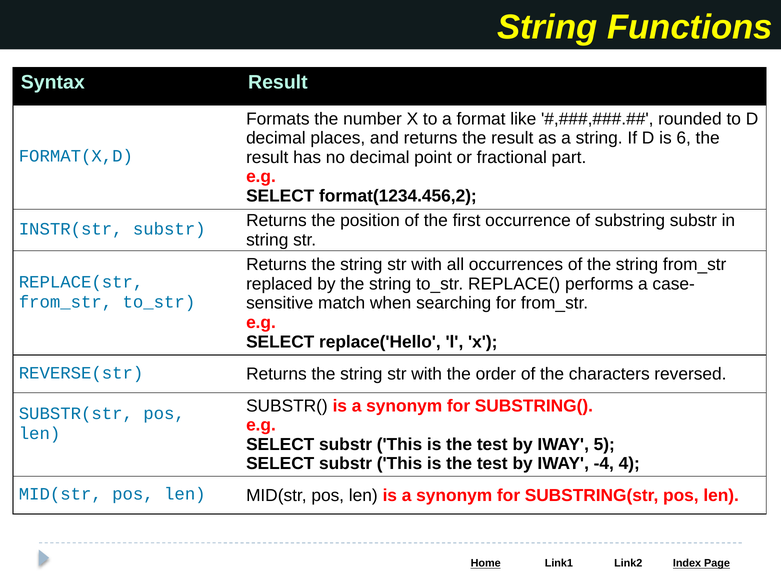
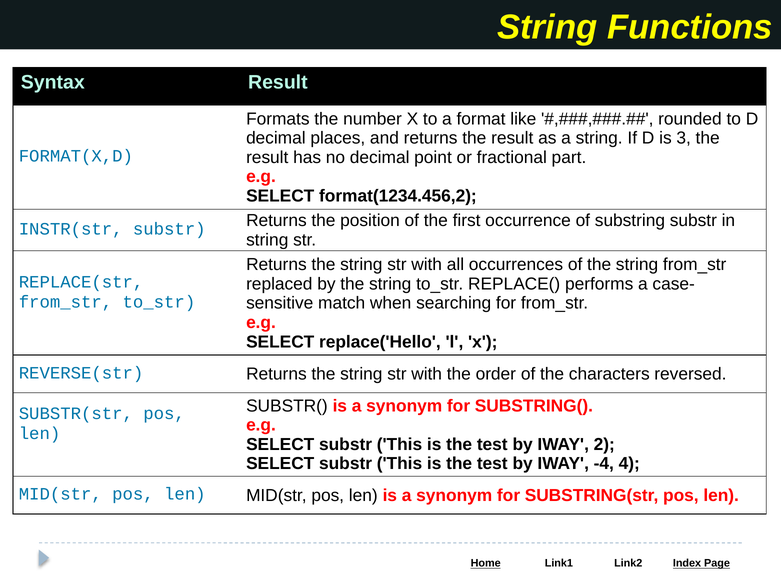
6: 6 -> 3 (684, 138)
5: 5 -> 2 (604, 444)
